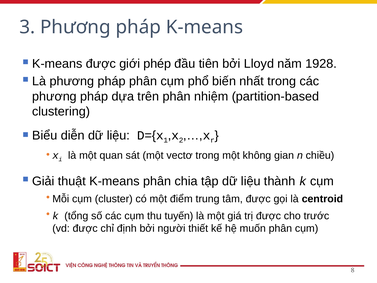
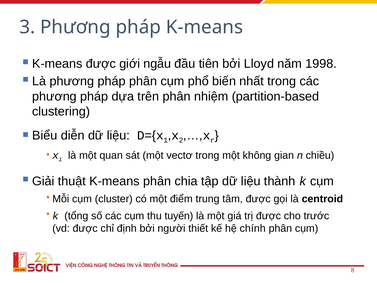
phép: phép -> ngẫu (157, 64)
1928: 1928 -> 1998 (321, 64)
muốn: muốn -> chính (253, 228)
